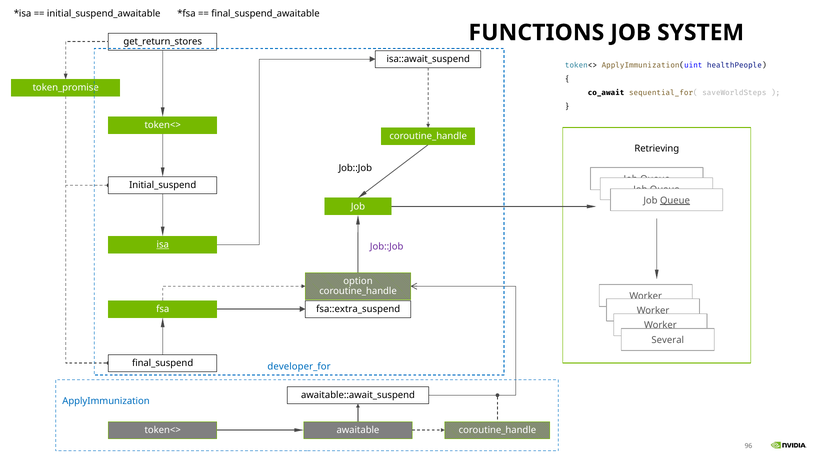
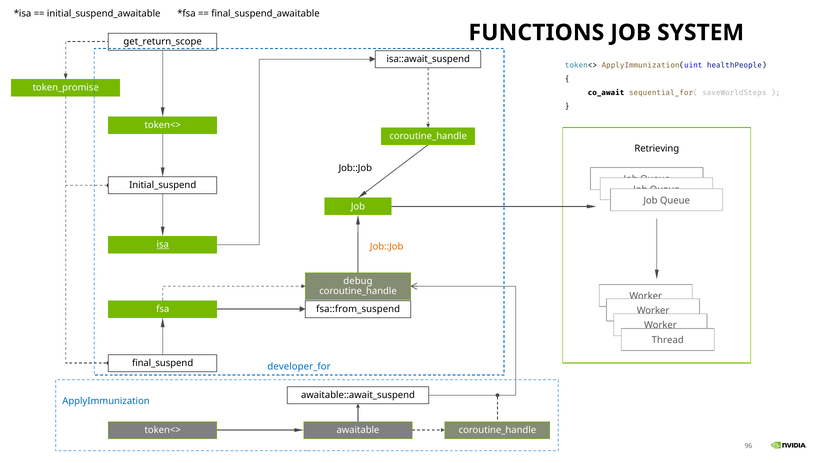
get_return_stores: get_return_stores -> get_return_scope (163, 41)
Queue underline: present -> none (675, 200)
Job::Job colour: purple -> orange (387, 246)
option: option -> debug (358, 281)
fsa::extra_suspend: fsa::extra_suspend -> fsa::from_suspend (358, 309)
Several: Several -> Thread (668, 340)
